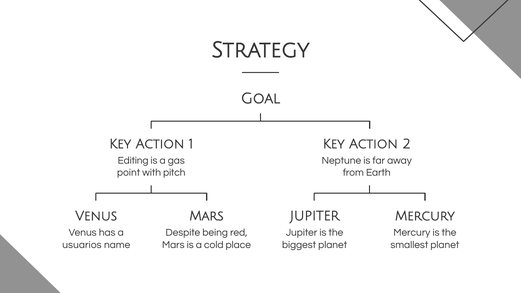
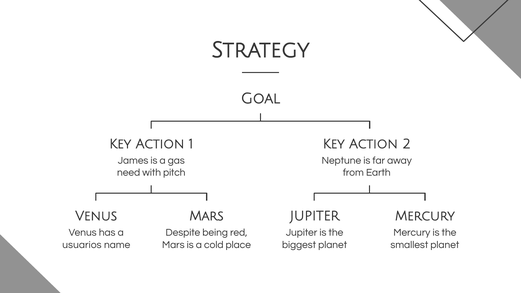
Editing: Editing -> James (133, 161)
point: point -> need (129, 173)
